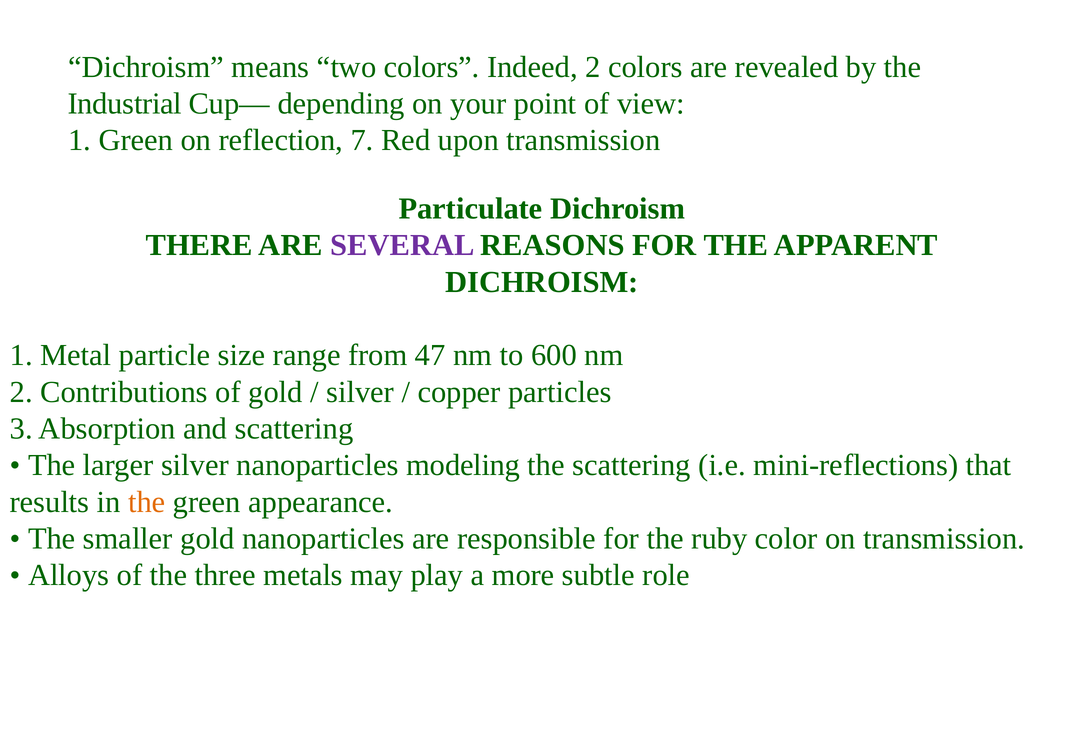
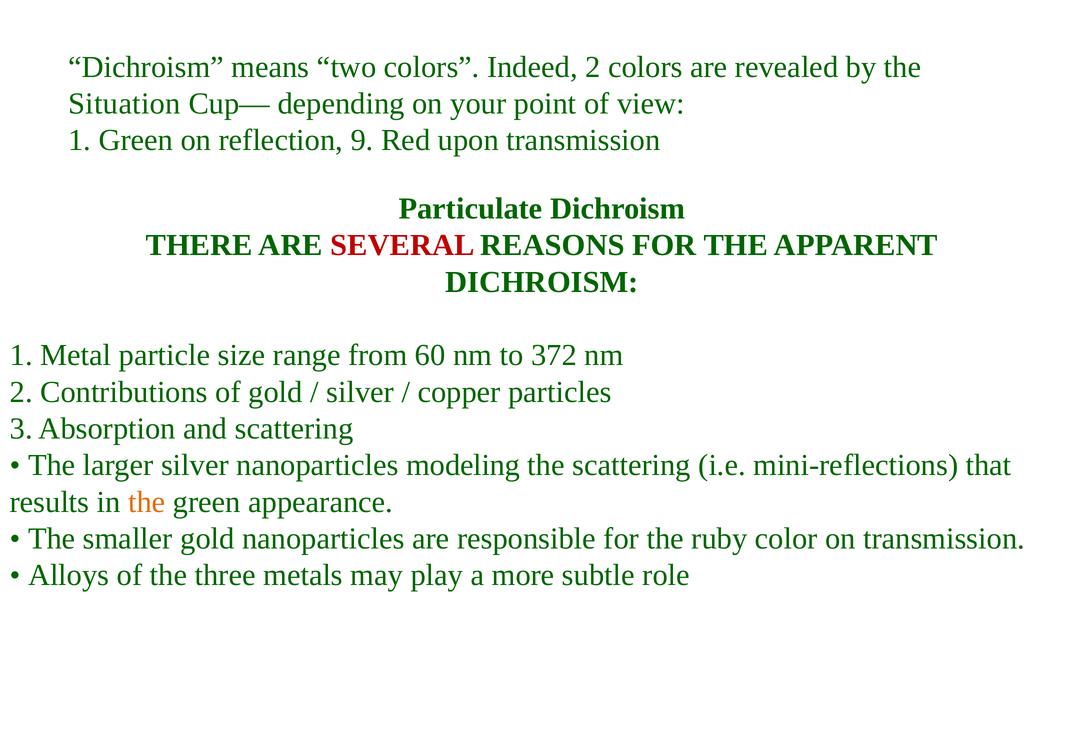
Industrial: Industrial -> Situation (124, 104)
7: 7 -> 9 (362, 140)
SEVERAL colour: purple -> red (403, 246)
47: 47 -> 60 (430, 356)
600: 600 -> 372 (554, 356)
